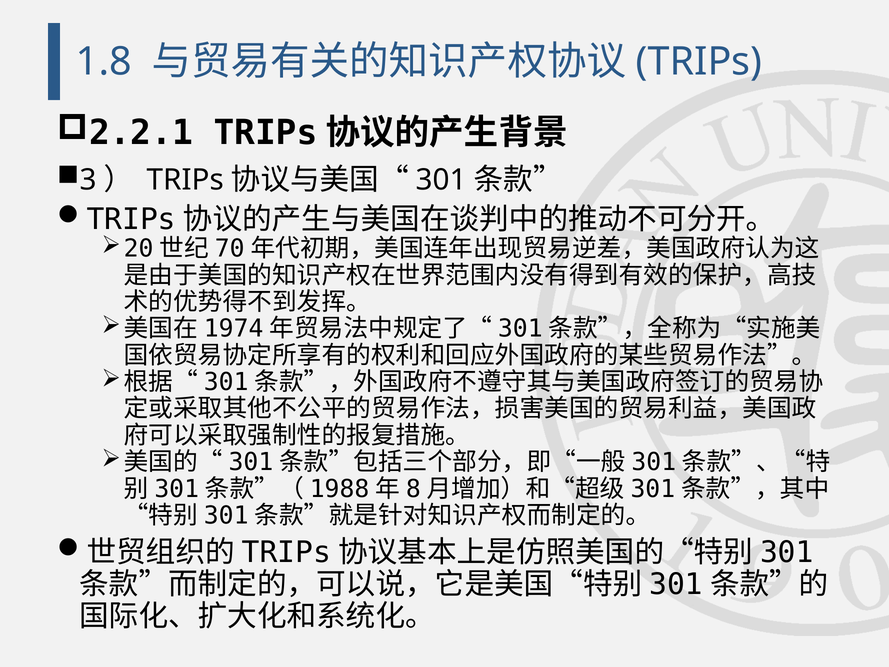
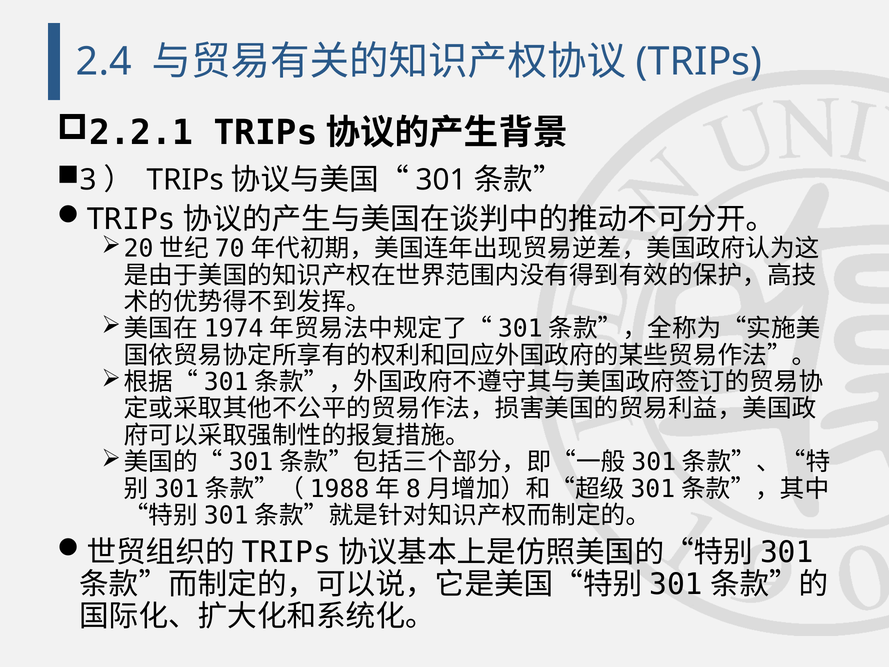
1.8: 1.8 -> 2.4 (104, 62)
